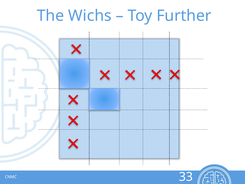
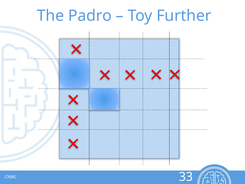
Wichs: Wichs -> Padro (90, 16)
